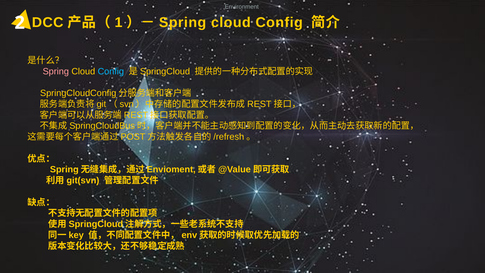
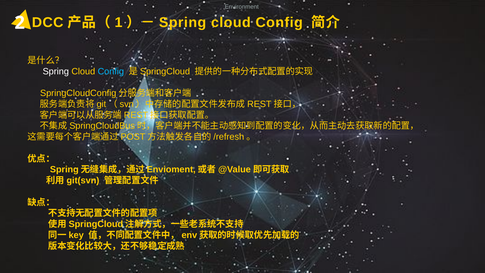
Spring colour: pink -> white (56, 71)
